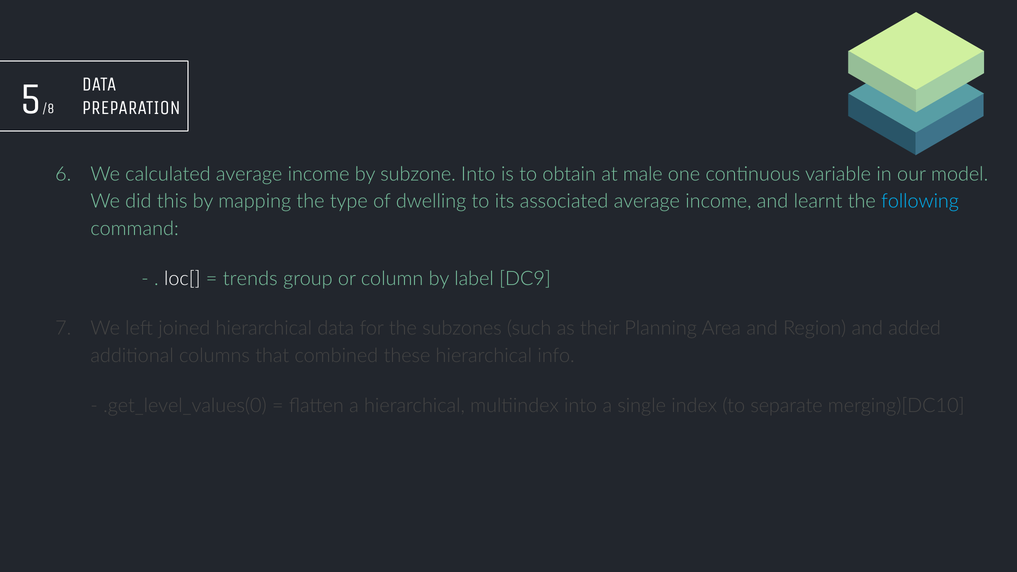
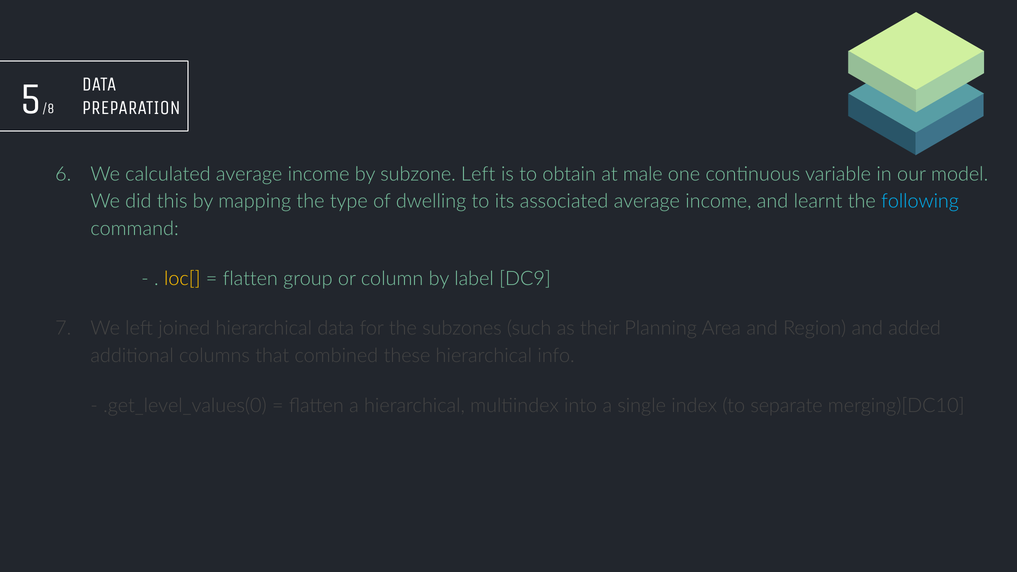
subzone Into: Into -> Left (478, 174)
loc[ colour: white -> yellow (182, 279)
trends: trends -> flatten (250, 279)
